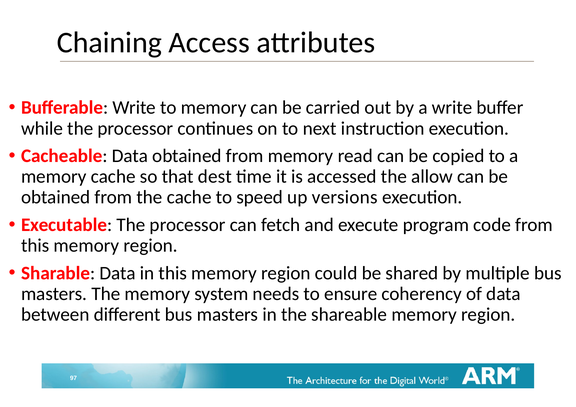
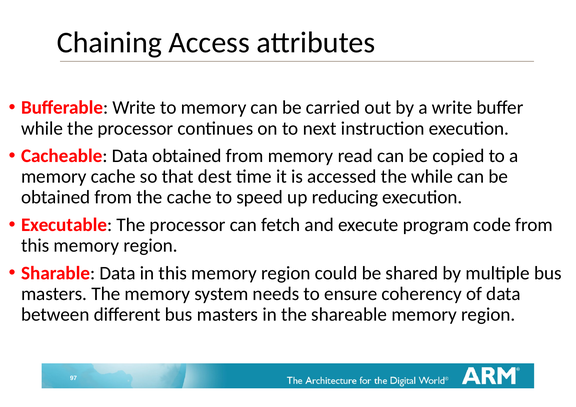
the allow: allow -> while (432, 177)
versions: versions -> reducing (345, 197)
